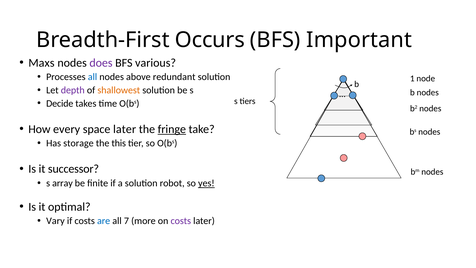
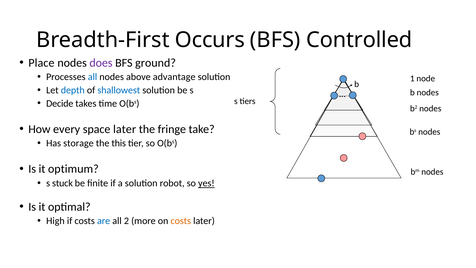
Important: Important -> Controlled (359, 40)
Maxs: Maxs -> Place (41, 63)
various: various -> ground (156, 63)
redundant: redundant -> advantage (174, 77)
depth colour: purple -> blue (73, 90)
shallowest colour: orange -> blue (119, 90)
fringe underline: present -> none (172, 129)
successor: successor -> optimum (73, 169)
array: array -> stuck (62, 183)
Vary: Vary -> High (55, 221)
7: 7 -> 2 (126, 221)
costs colour: purple -> orange (181, 221)
